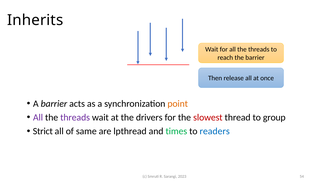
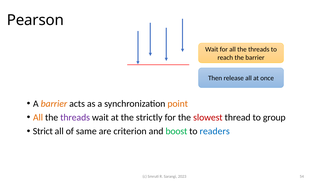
Inherits: Inherits -> Pearson (35, 20)
barrier colour: black -> orange (54, 104)
All colour: purple -> orange (38, 117)
drivers: drivers -> strictly (149, 117)
lpthread: lpthread -> criterion (130, 131)
times: times -> boost (176, 131)
